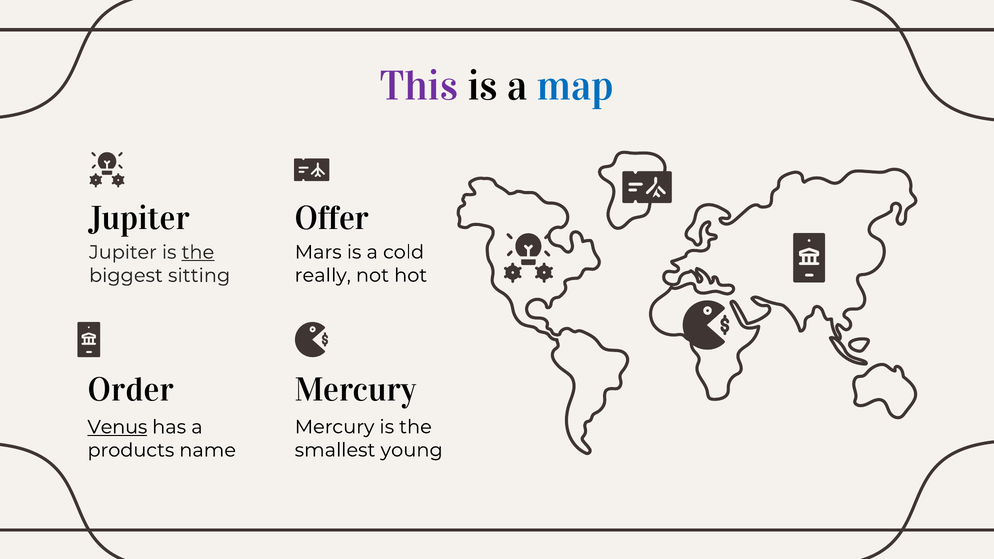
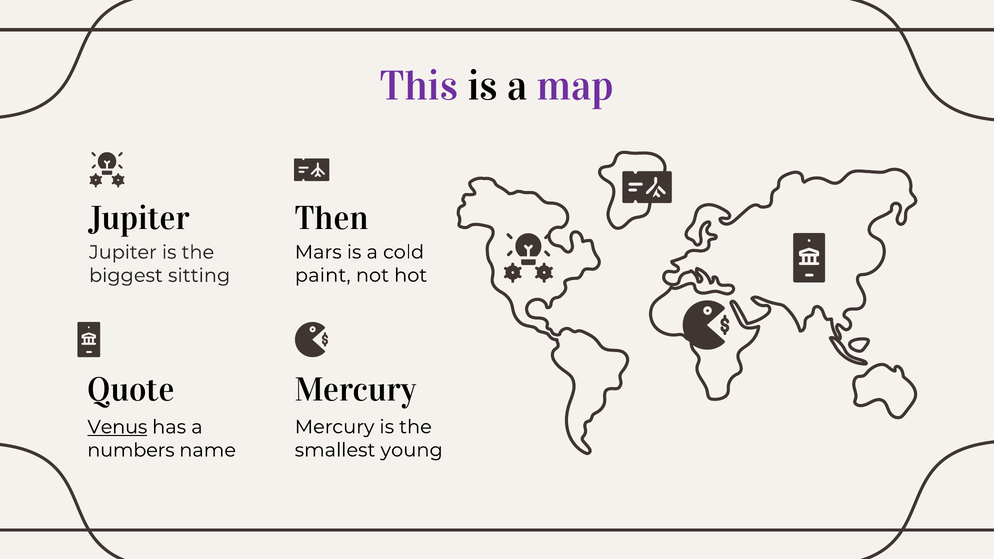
map colour: blue -> purple (575, 86)
Offer: Offer -> Then (332, 218)
the underline: present -> none (198, 252)
really: really -> paint (323, 275)
Order: Order -> Quote (131, 390)
products: products -> numbers (131, 450)
